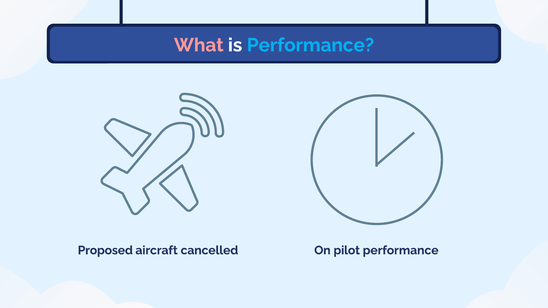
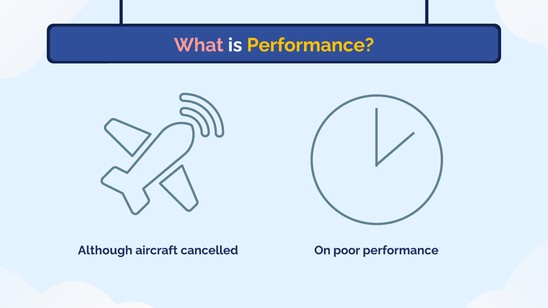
Performance colour: light blue -> yellow (310, 45)
Proposed: Proposed -> Although (105, 251)
pilot: pilot -> poor (347, 251)
